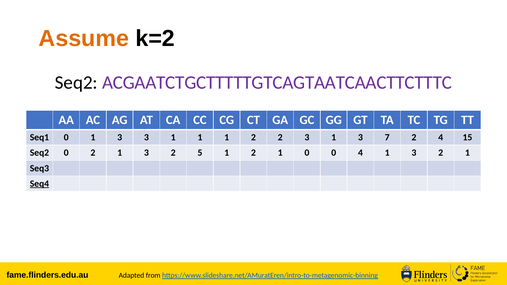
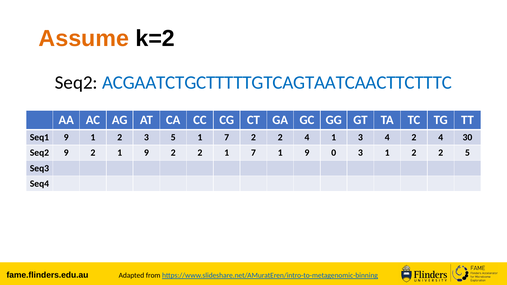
ACGAATCTGCTTTTTGTCAGTAATCAACTTCTTTC colour: purple -> blue (277, 82)
Seq1 0: 0 -> 9 (66, 137)
3: 3 -> 2 (120, 137)
1: 1 -> 5 (173, 137)
1: 1 -> 7 (227, 137)
2 2 3: 3 -> 4 (307, 137)
3 7: 7 -> 4 (387, 137)
15: 15 -> 30 (467, 137)
Seq2 0: 0 -> 9 (66, 153)
2 1 3: 3 -> 9 (146, 153)
5: 5 -> 2 (200, 153)
2: 2 -> 7 (253, 153)
0: 0 -> 9 (307, 153)
0 4: 4 -> 3 (360, 153)
3: 3 -> 2 (414, 153)
1: 1 -> 5 (467, 153)
Seq4 underline: present -> none (39, 184)
